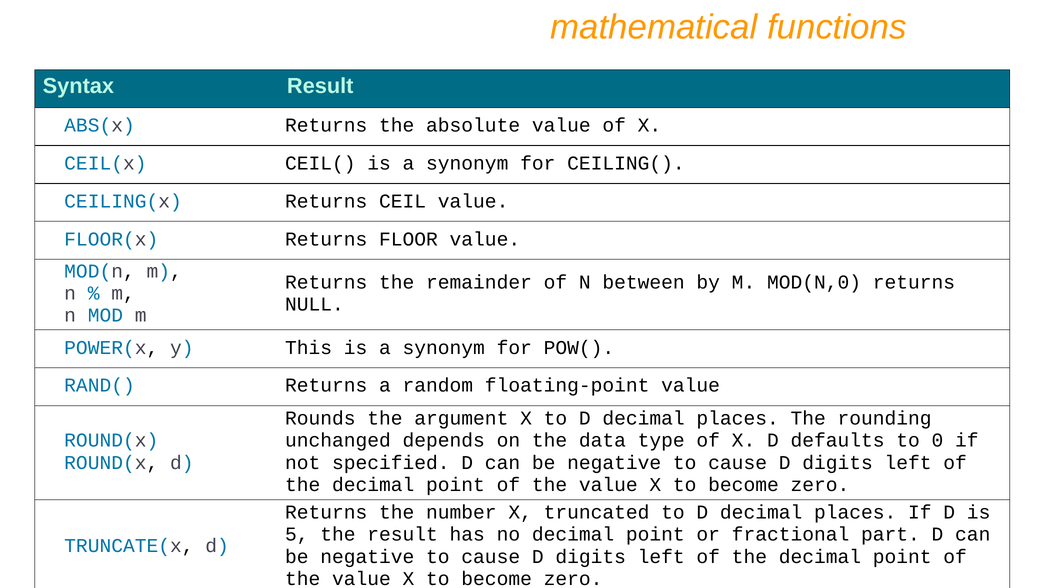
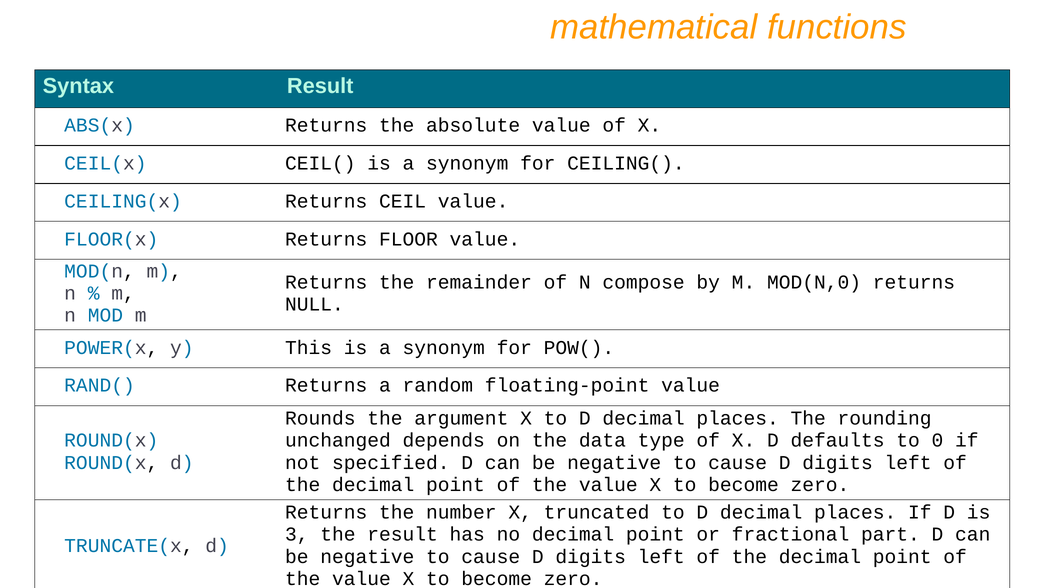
between: between -> compose (644, 282)
5: 5 -> 3 (297, 534)
